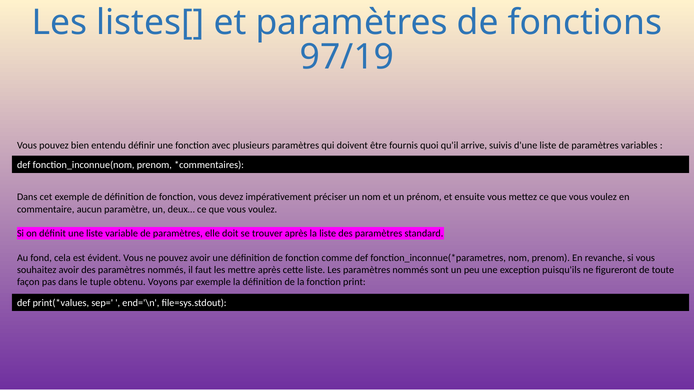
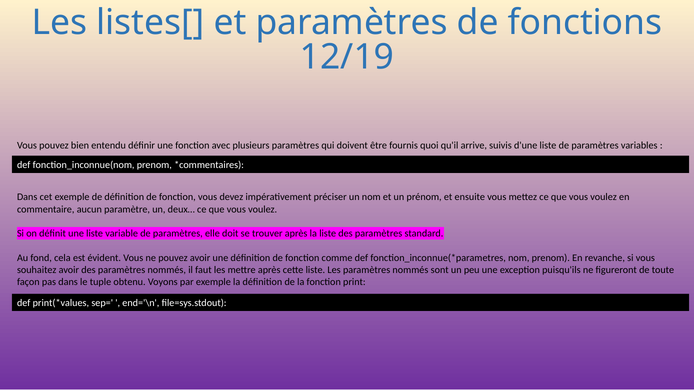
97/19: 97/19 -> 12/19 (347, 57)
